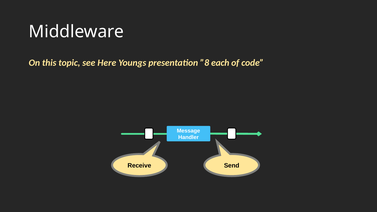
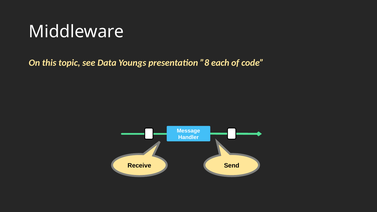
Here: Here -> Data (107, 63)
